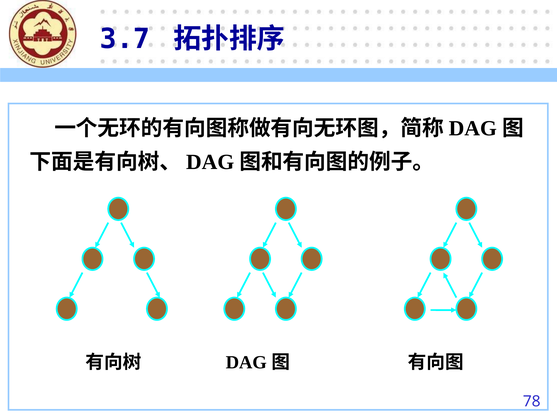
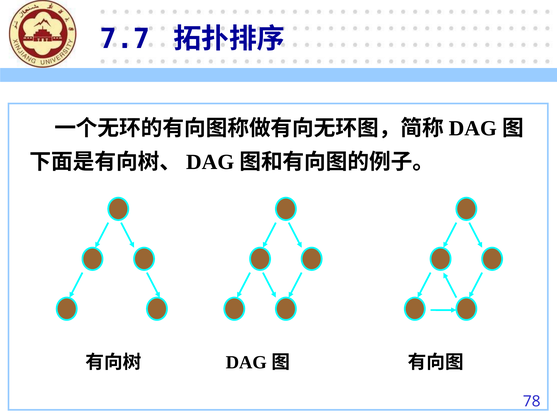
3.7: 3.7 -> 7.7 (125, 39)
